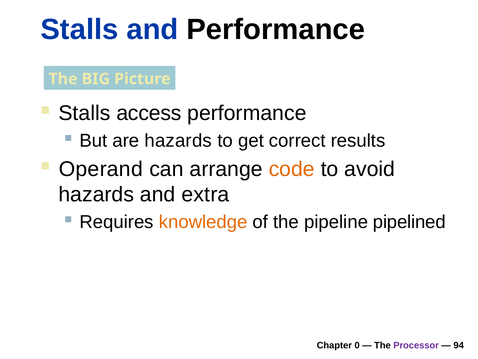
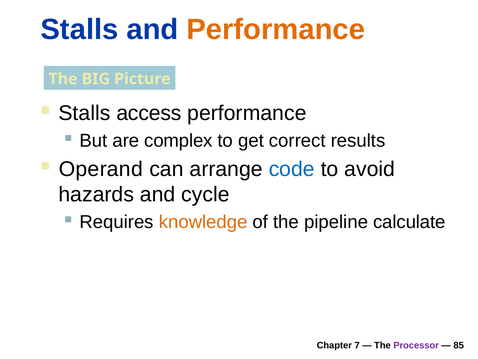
Performance colour: black -> orange (276, 30)
are hazards: hazards -> complex (178, 141)
code colour: orange -> blue (292, 169)
extra: extra -> cycle (206, 194)
pipelined: pipelined -> calculate (409, 222)
0: 0 -> 7 (357, 345)
94: 94 -> 85 (459, 345)
